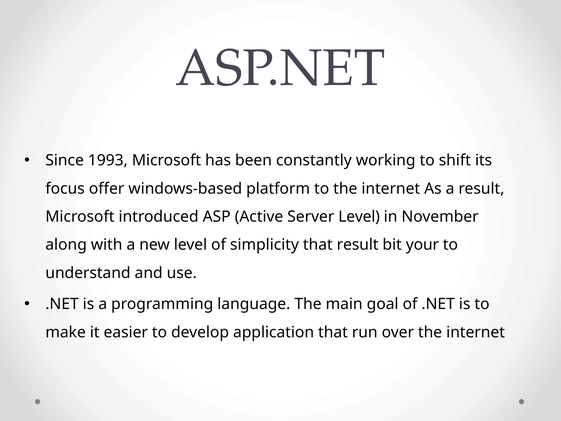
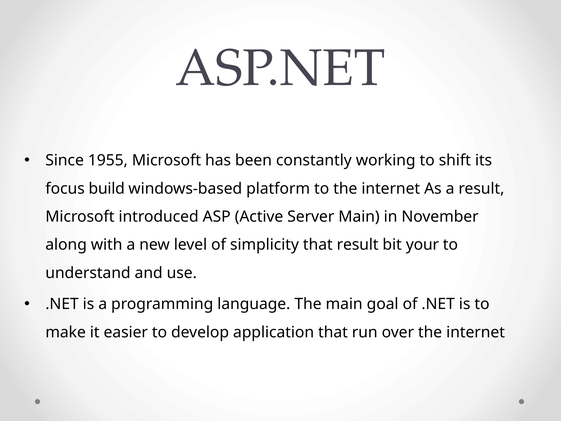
1993: 1993 -> 1955 (108, 160)
offer: offer -> build (107, 188)
Server Level: Level -> Main (359, 217)
